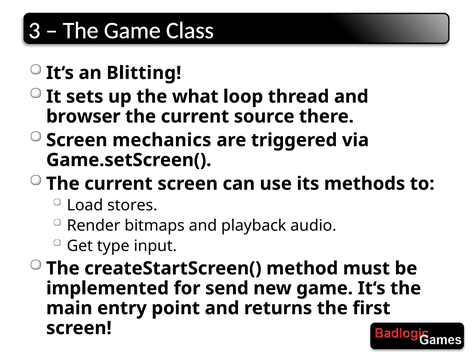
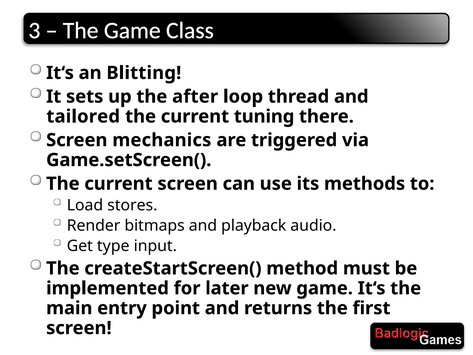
what: what -> after (195, 97)
browser: browser -> tailored (83, 116)
source: source -> tuning (264, 116)
send: send -> later (227, 288)
